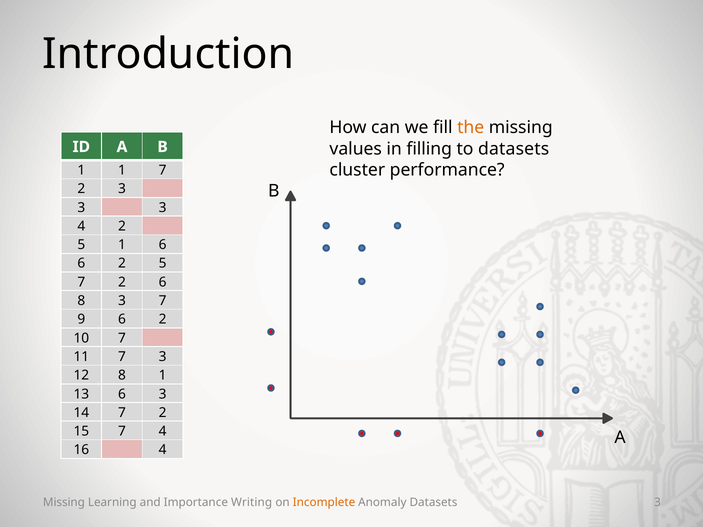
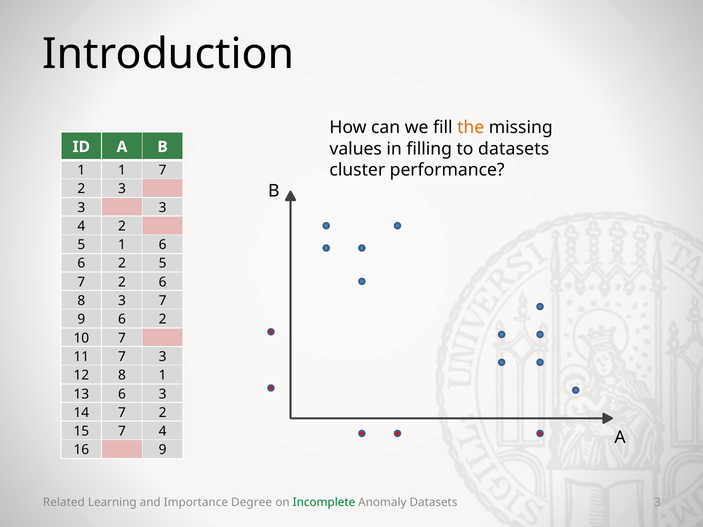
16 4: 4 -> 9 (163, 450)
Missing: Missing -> Related (64, 503)
Writing: Writing -> Degree (252, 503)
Incomplete colour: orange -> green (324, 503)
